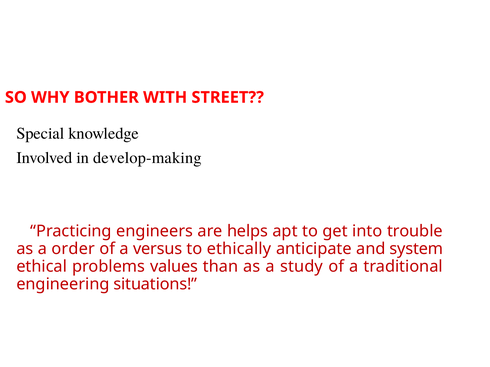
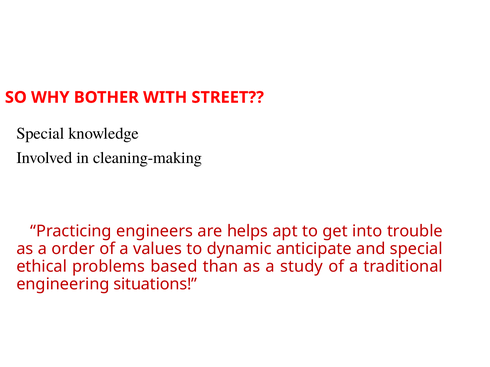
develop-making: develop-making -> cleaning-making (148, 158)
versus: versus -> values (158, 249)
ethically: ethically -> dynamic (239, 249)
and system: system -> special (416, 249)
values: values -> based (174, 267)
